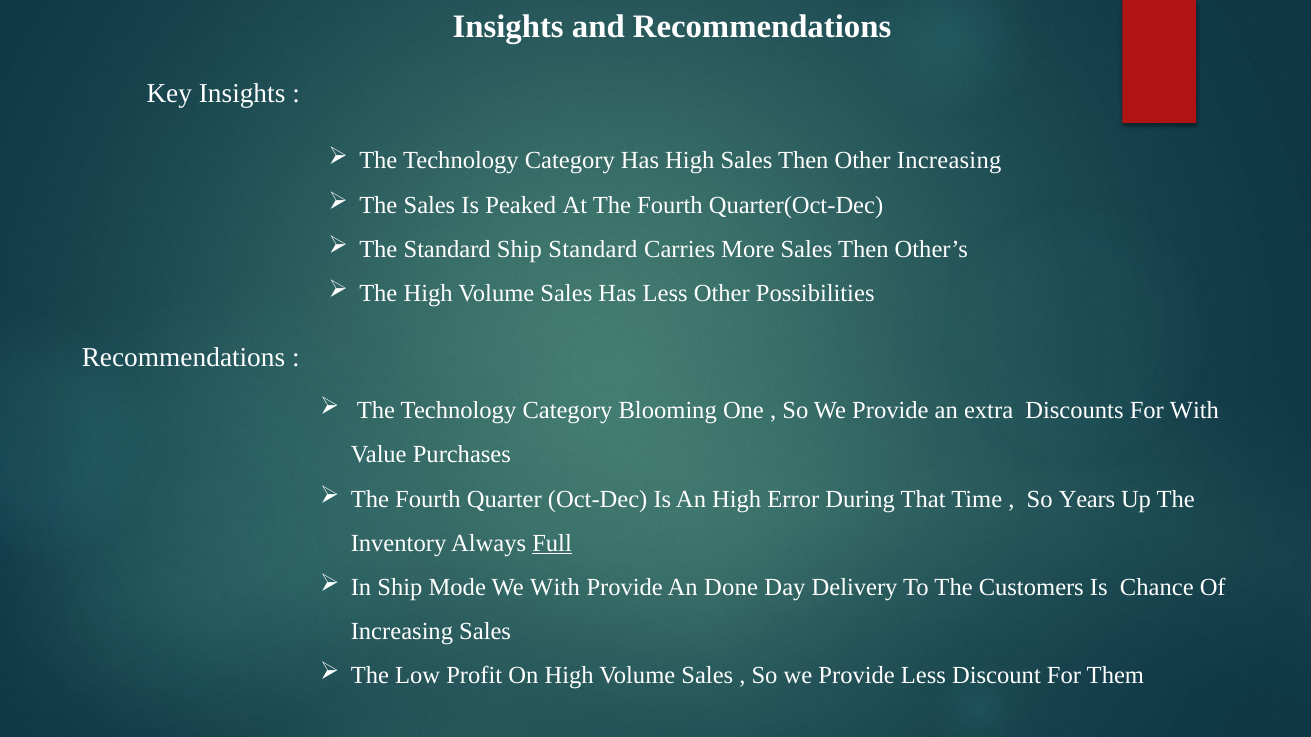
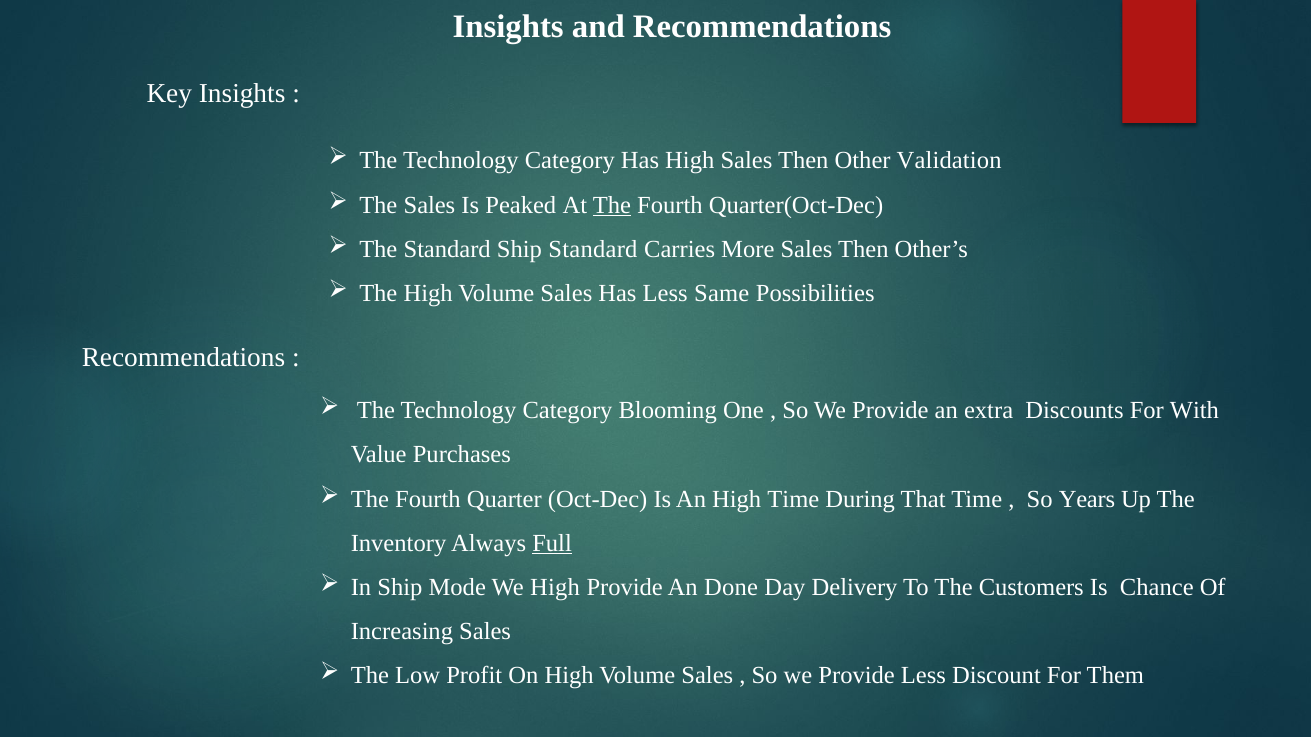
Other Increasing: Increasing -> Validation (949, 161)
The underline: none -> present (612, 205)
Less Other: Other -> Same (722, 294)
High Error: Error -> Time (793, 499)
We With: With -> High (555, 588)
